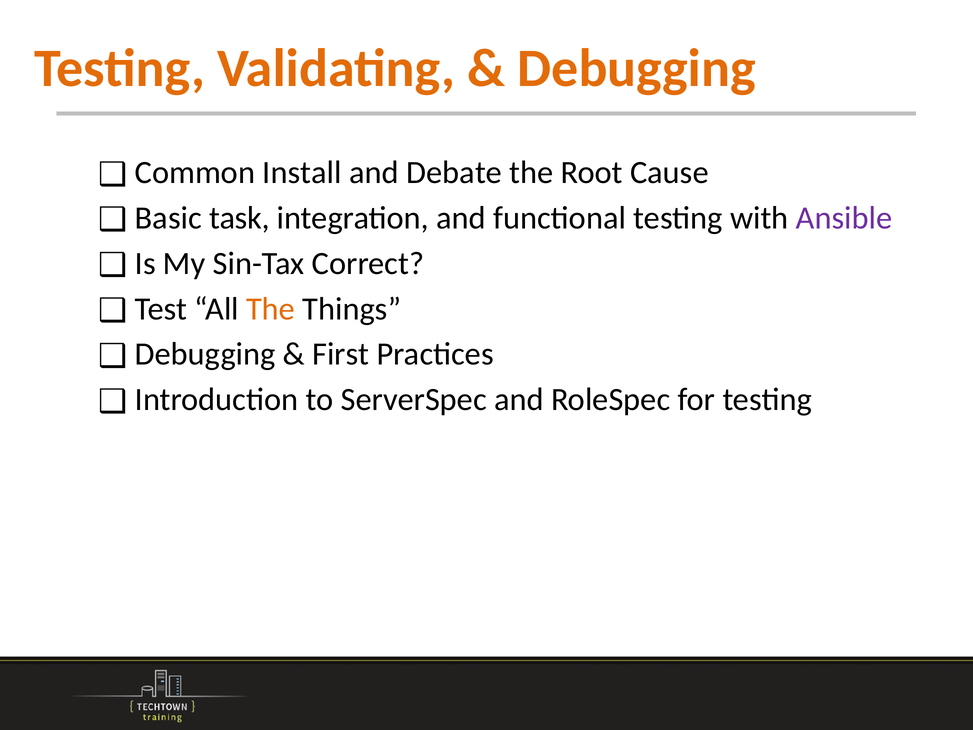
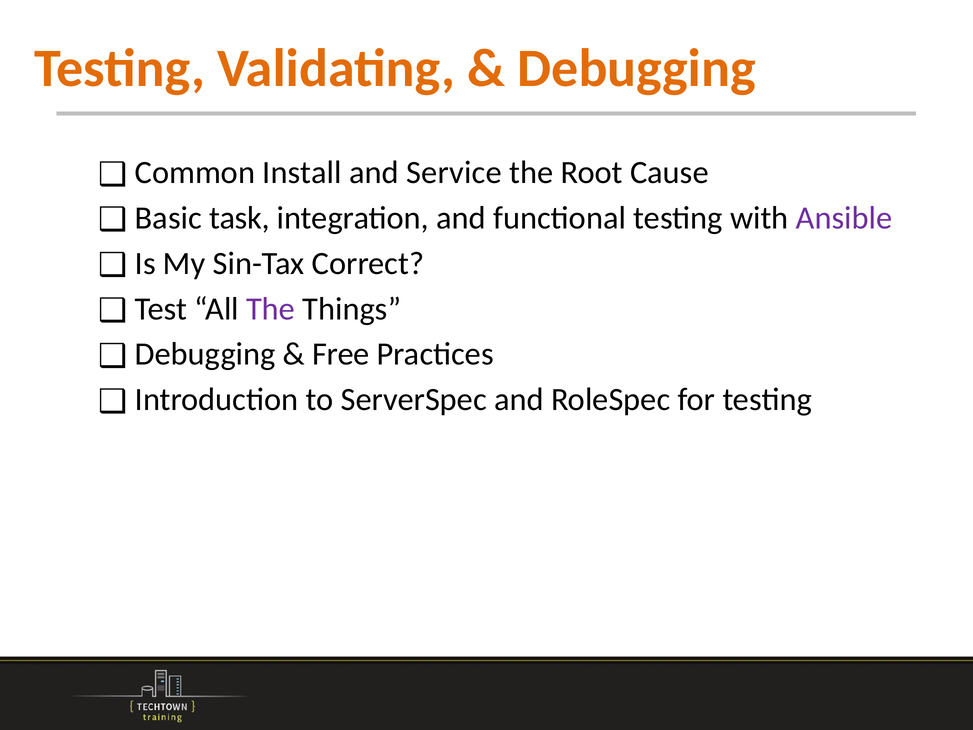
Debate: Debate -> Service (454, 173)
The colour: orange -> purple (271, 309)
First: First -> Free (341, 354)
